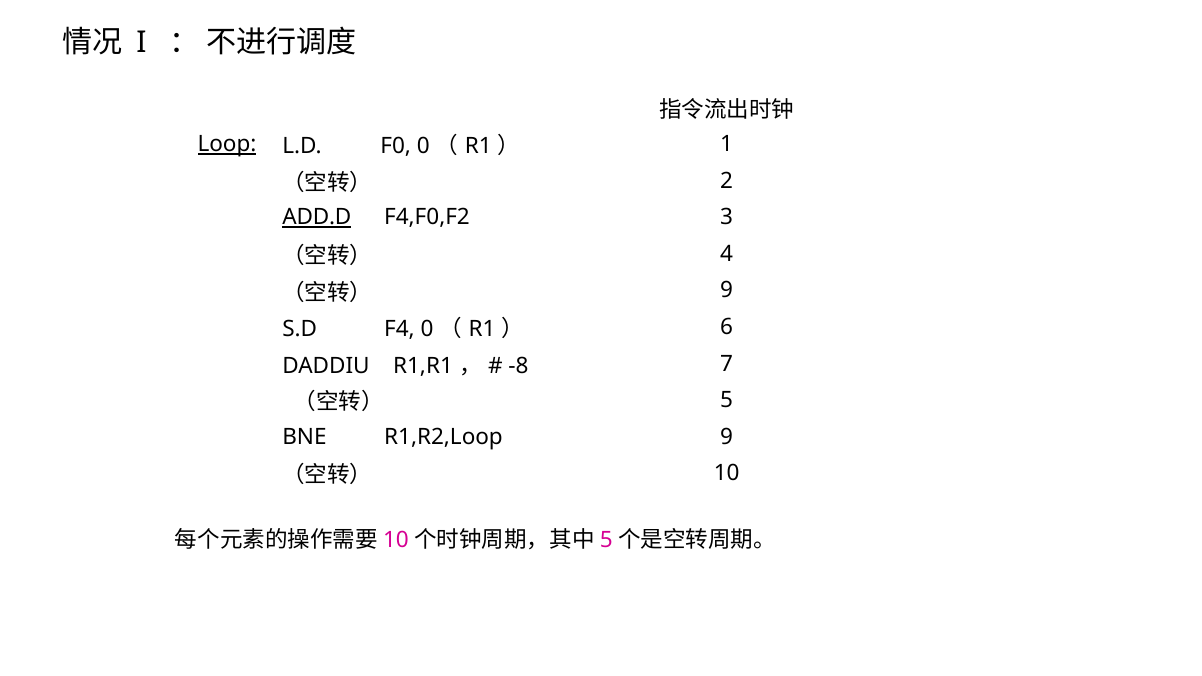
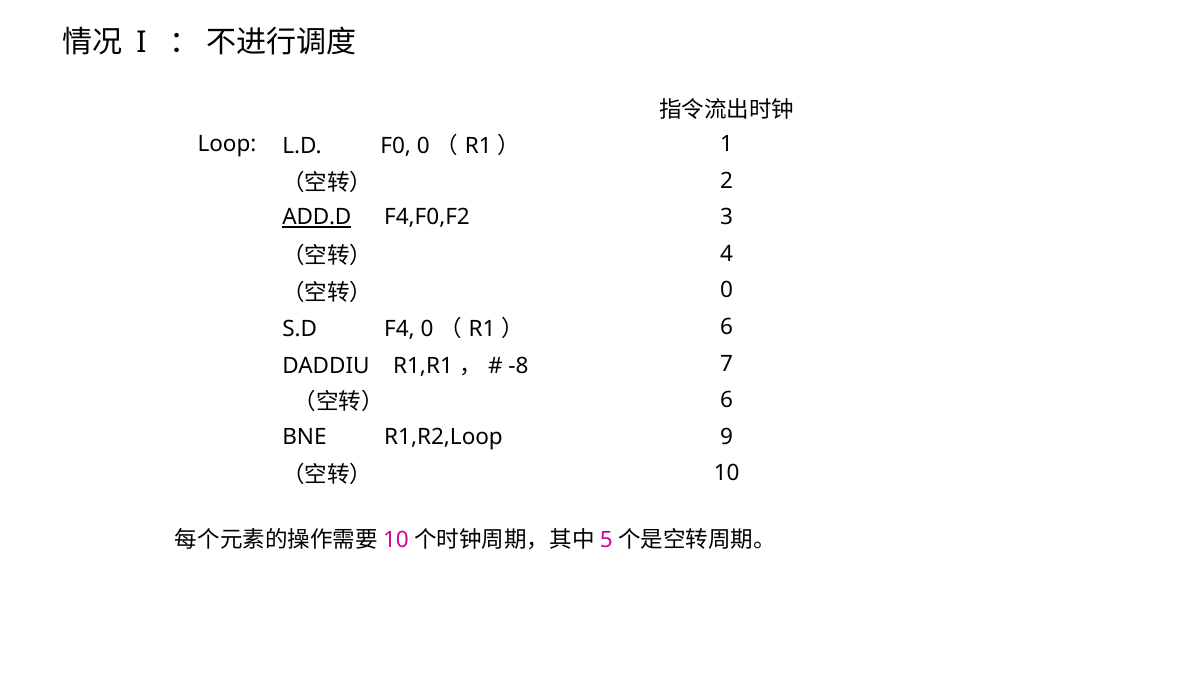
Loop underline: present -> none (227, 144)
9: 9 -> 0 (727, 291)
5: 5 -> 6 (727, 400)
